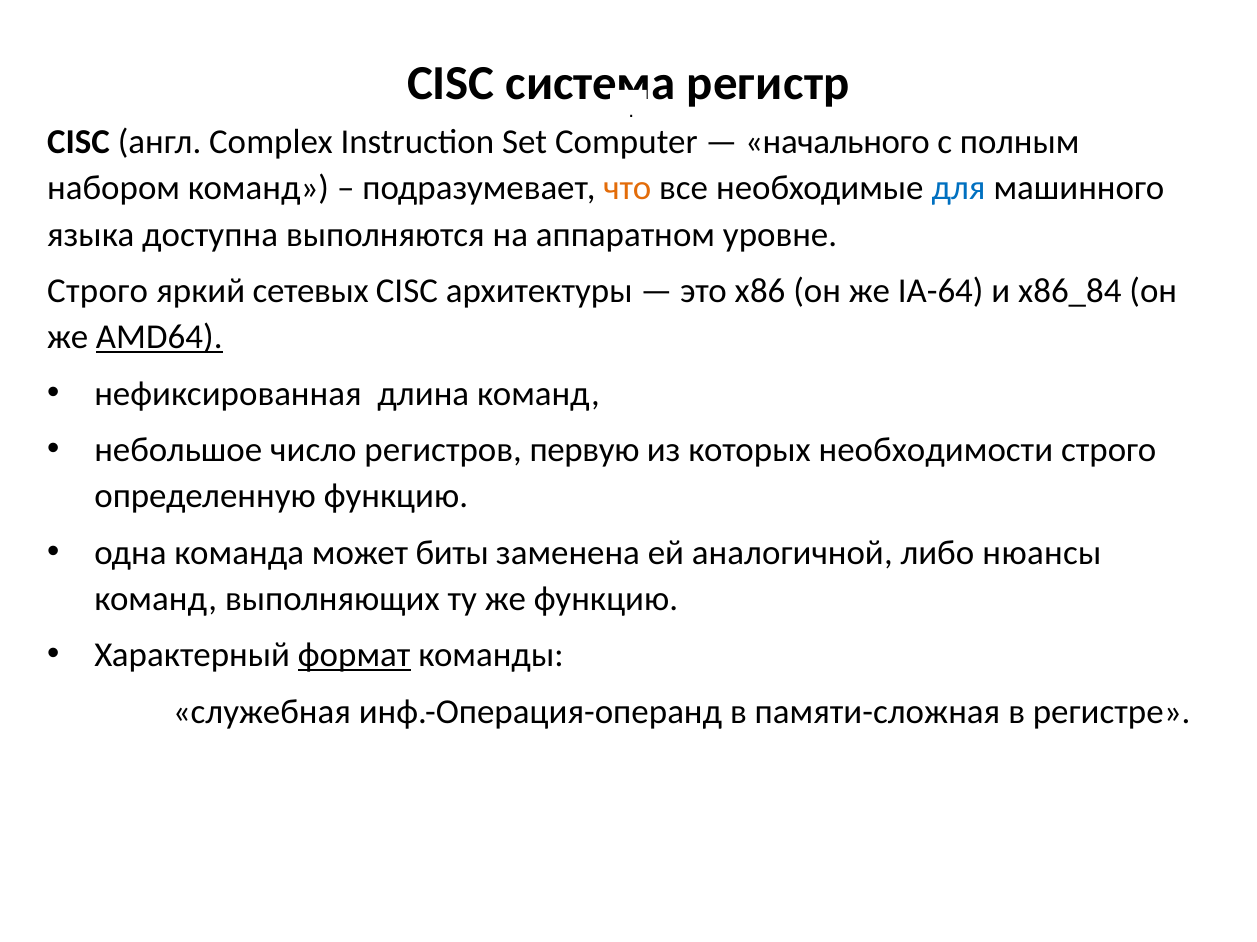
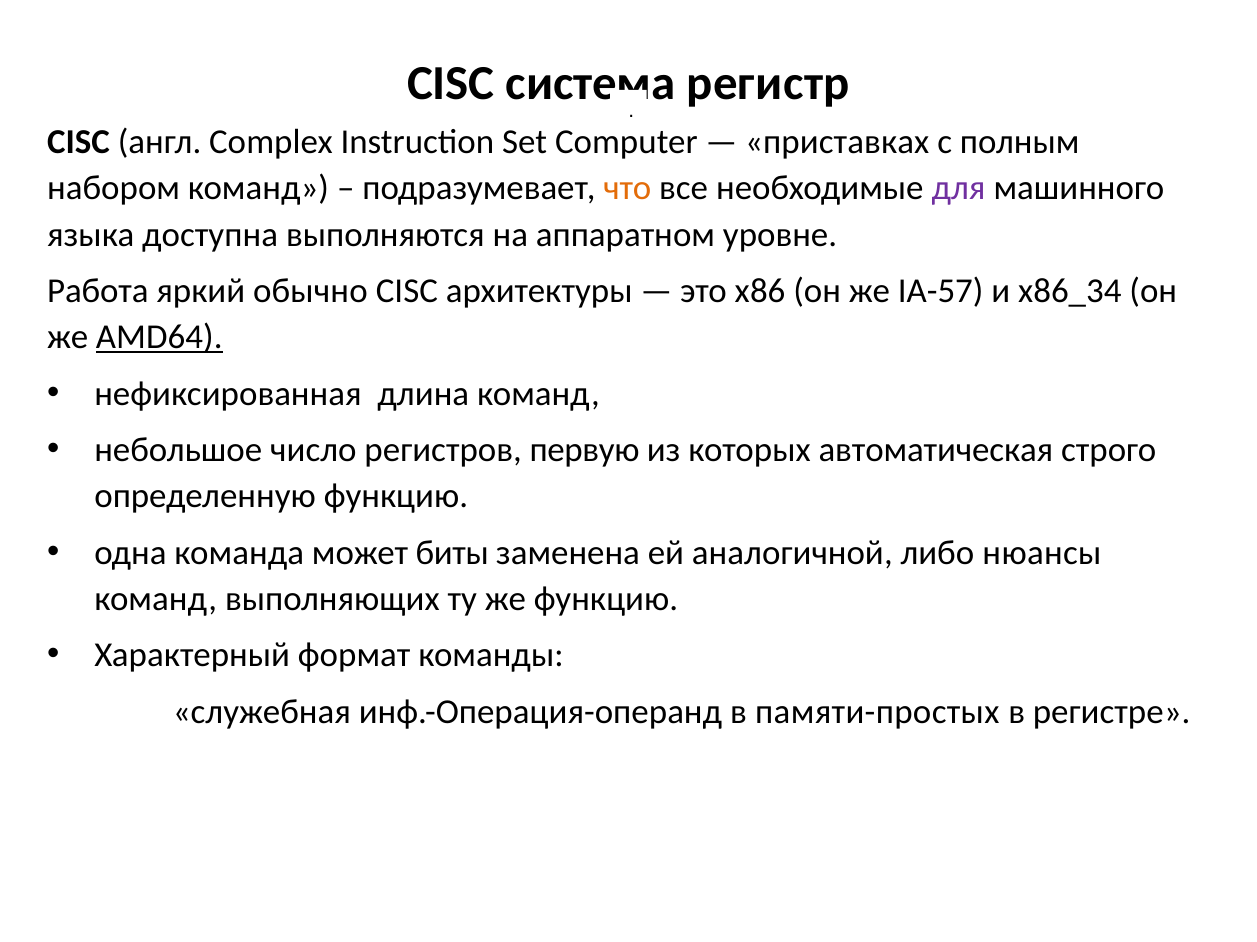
начального: начального -> приставках (837, 143)
для colour: blue -> purple (959, 189)
Строго: Строго -> Работа (98, 291)
сетевых: сетевых -> обычно (310, 291)
IA-64: IA-64 -> IA-57 (941, 291)
x86_84: x86_84 -> x86_34 (1070, 291)
необходимости: необходимости -> автоматическая (936, 450)
формат underline: present -> none (354, 656)
памяти-сложная: памяти-сложная -> памяти-простых (877, 712)
